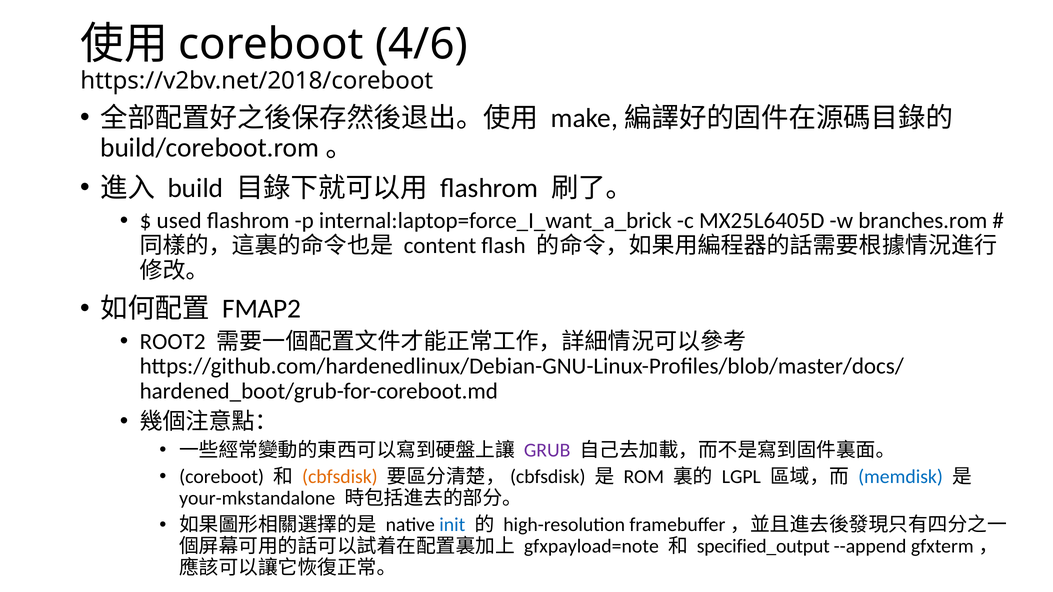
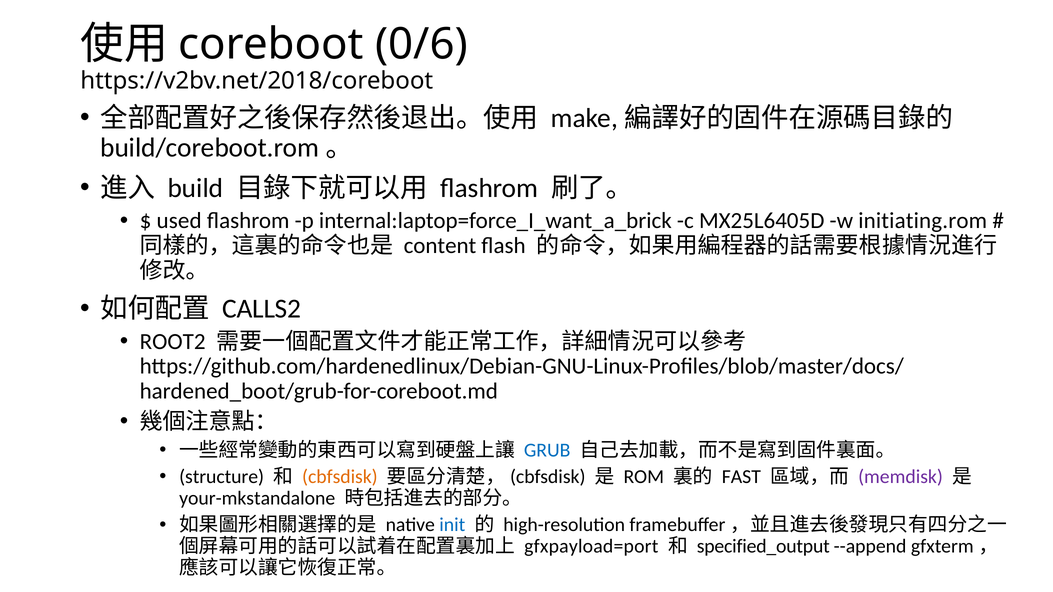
4/6: 4/6 -> 0/6 (421, 44)
branches.rom: branches.rom -> initiating.rom (923, 221)
FMAP2: FMAP2 -> CALLS2 (262, 309)
GRUB colour: purple -> blue (547, 450)
coreboot: coreboot -> structure (222, 477)
LGPL: LGPL -> FAST (741, 477)
memdisk colour: blue -> purple (901, 477)
gfxpayload=note: gfxpayload=note -> gfxpayload=port (591, 547)
